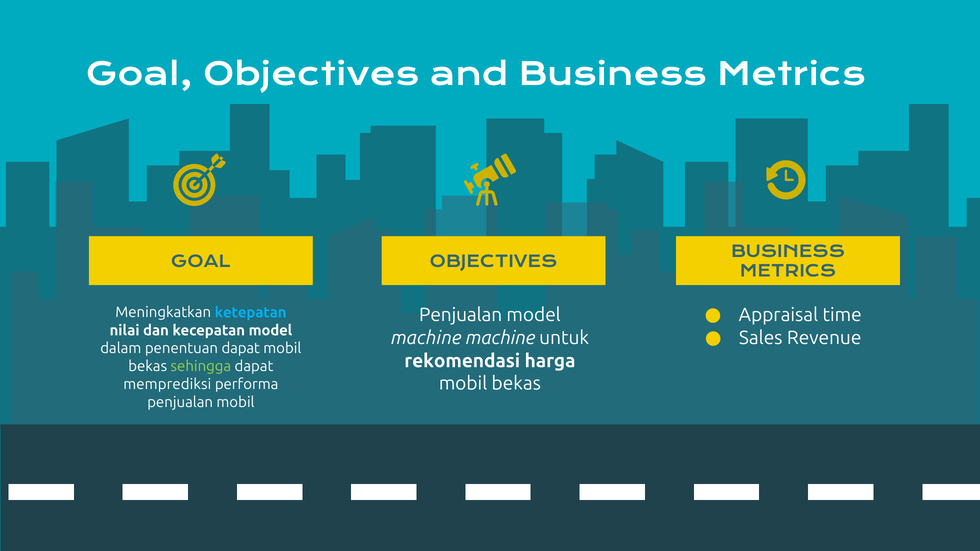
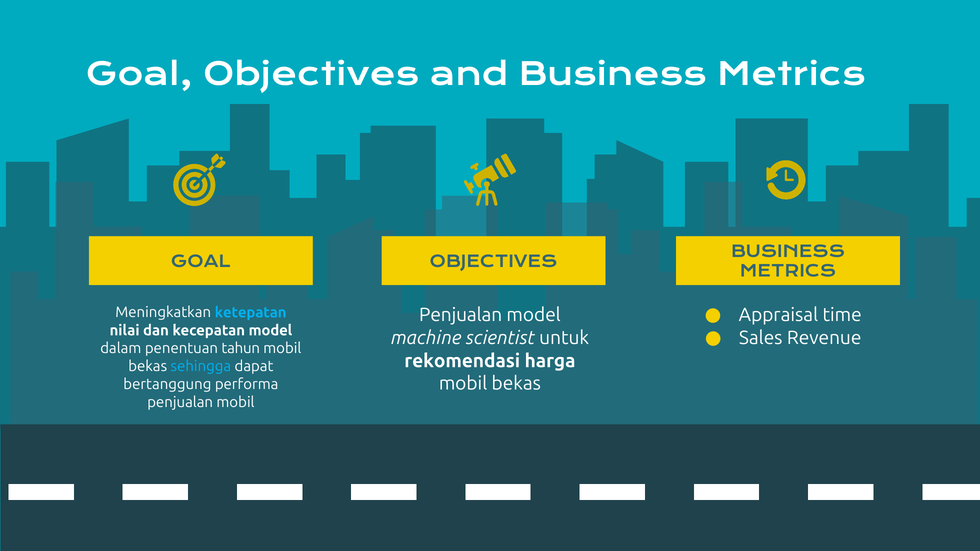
machine machine: machine -> scientist (501, 338)
penentuan dapat: dapat -> tahun (241, 348)
sehingga colour: light green -> light blue (201, 366)
memprediksi: memprediksi -> bertanggung (167, 384)
